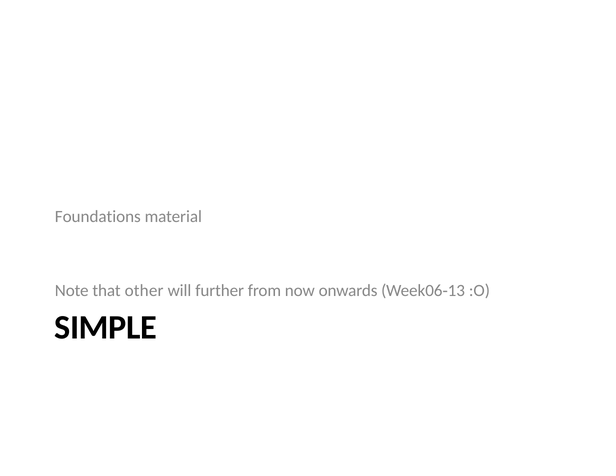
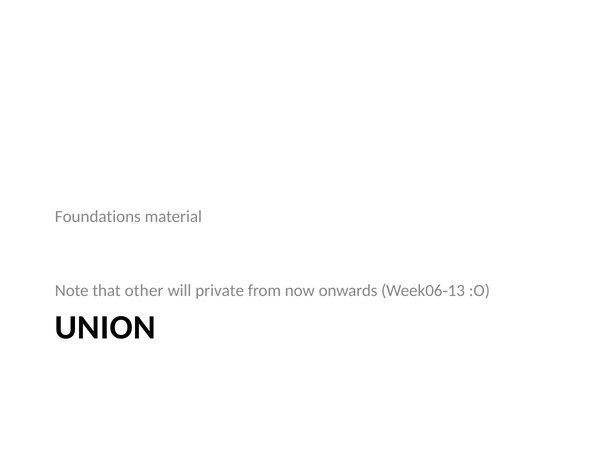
further: further -> private (220, 291)
SIMPLE: SIMPLE -> UNION (105, 328)
